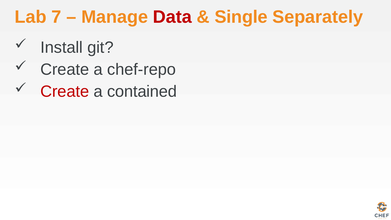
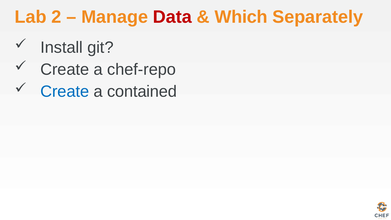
7: 7 -> 2 (56, 17)
Single: Single -> Which (241, 17)
Create colour: red -> blue (65, 92)
